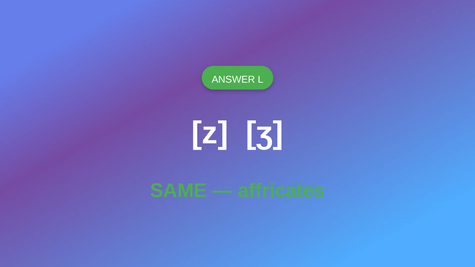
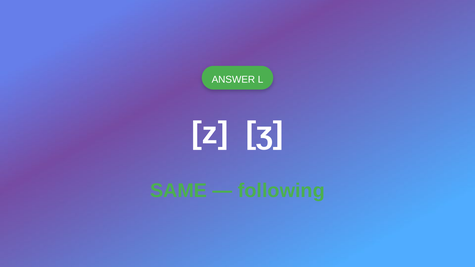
affricates: affricates -> following (281, 191)
